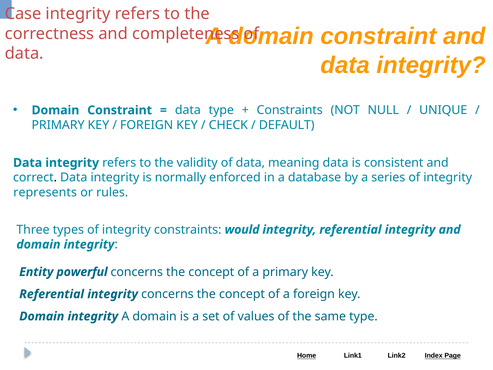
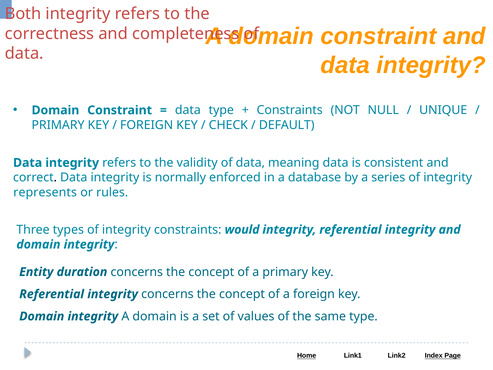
Case: Case -> Both (23, 14)
powerful: powerful -> duration (82, 272)
